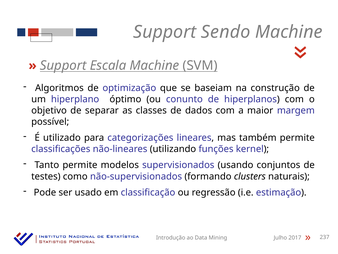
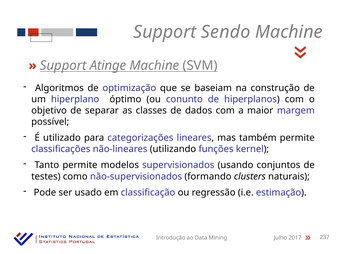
Escala: Escala -> Atinge (108, 65)
